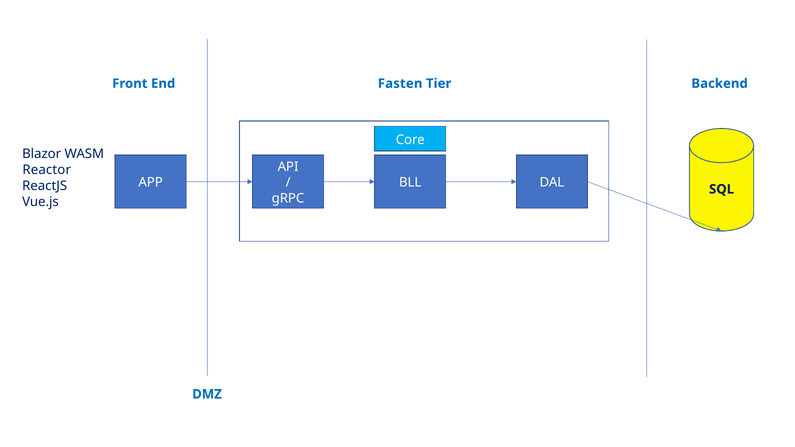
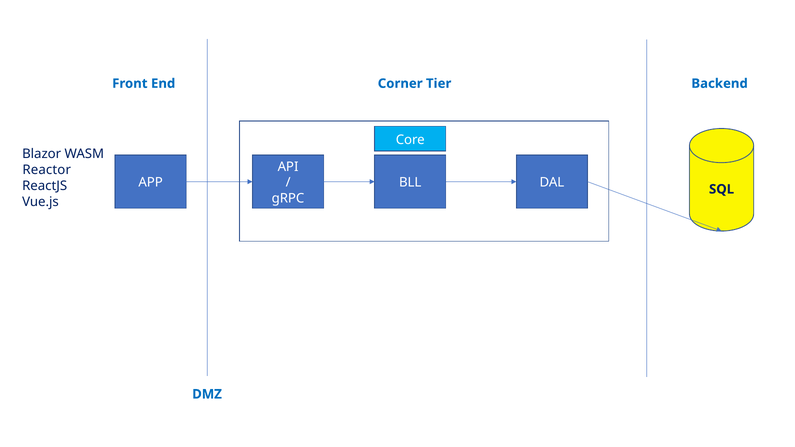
Fasten: Fasten -> Corner (400, 84)
